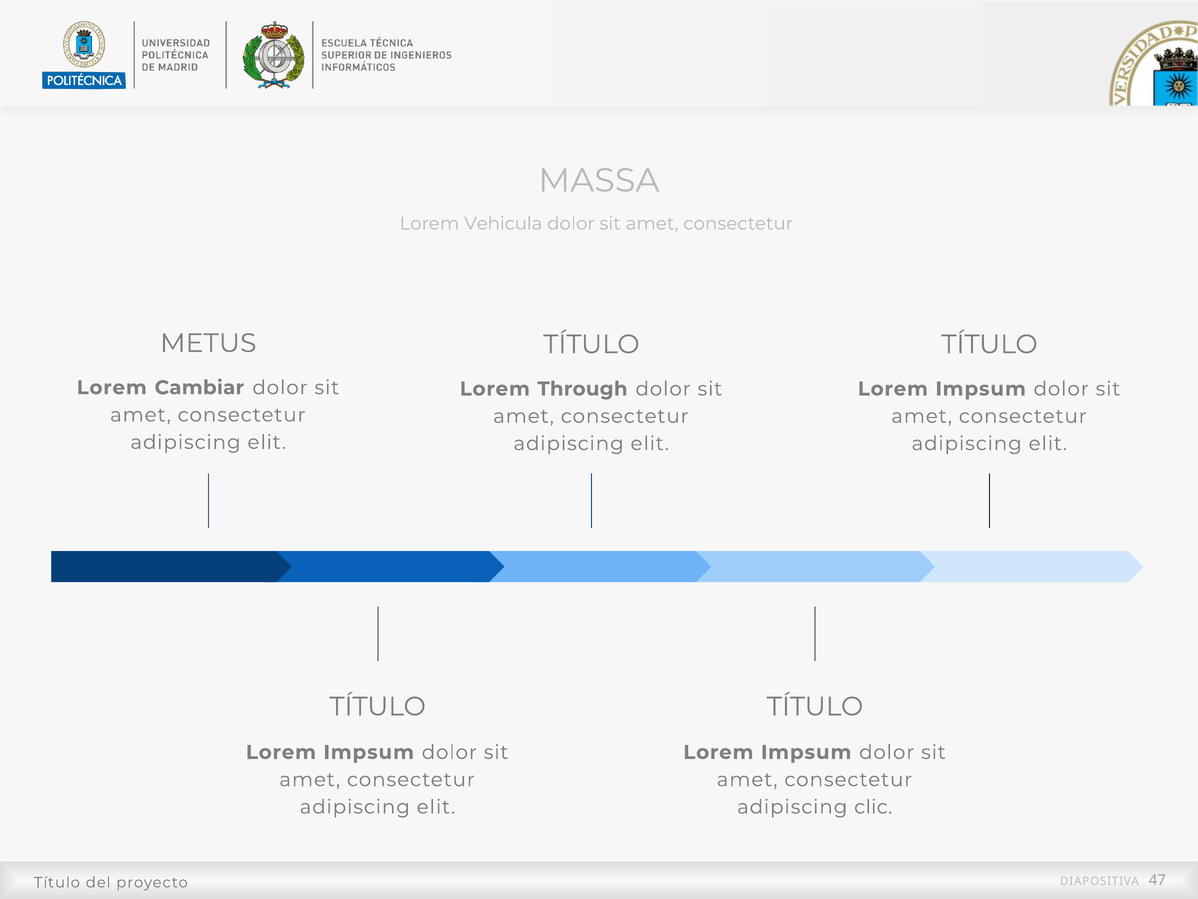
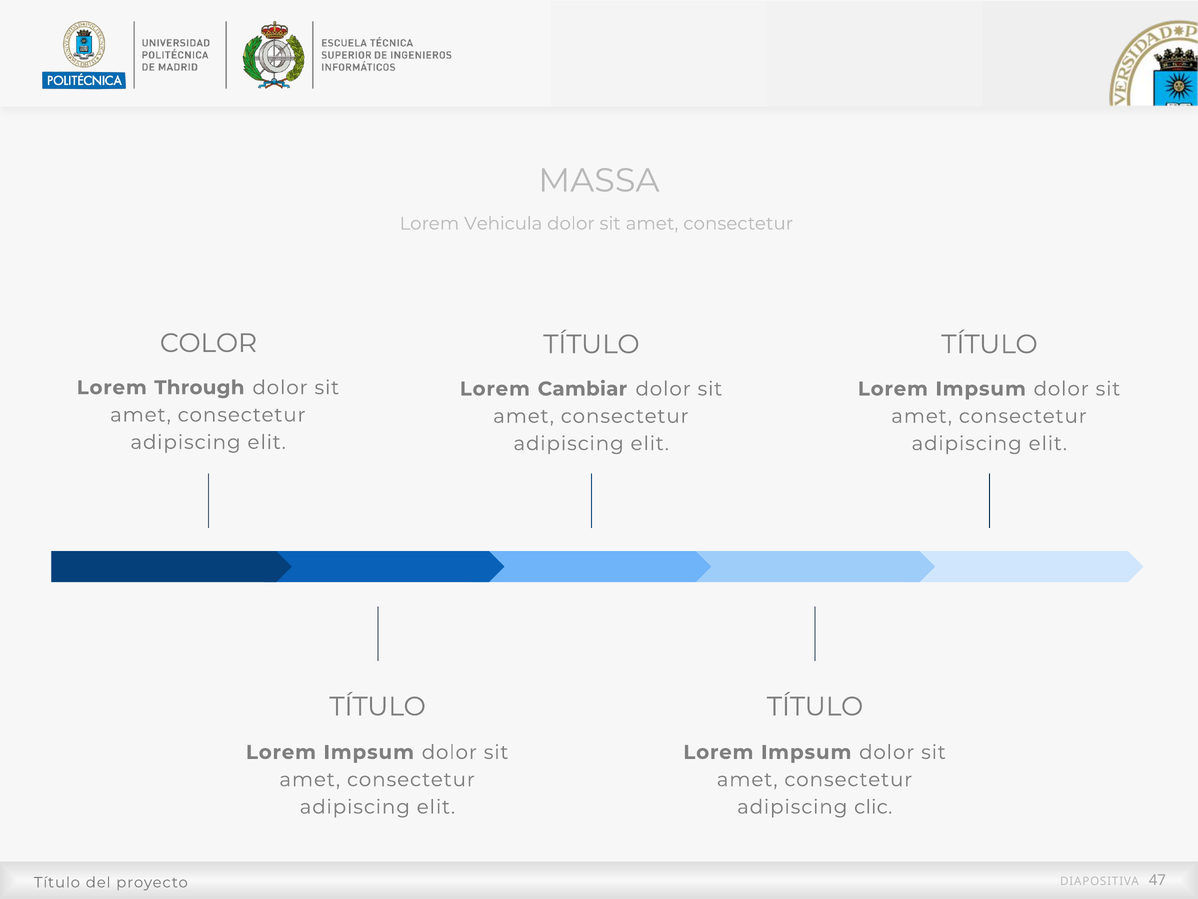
METUS: METUS -> COLOR (208, 343)
Cambiar: Cambiar -> Through (199, 387)
Through: Through -> Cambiar (582, 389)
